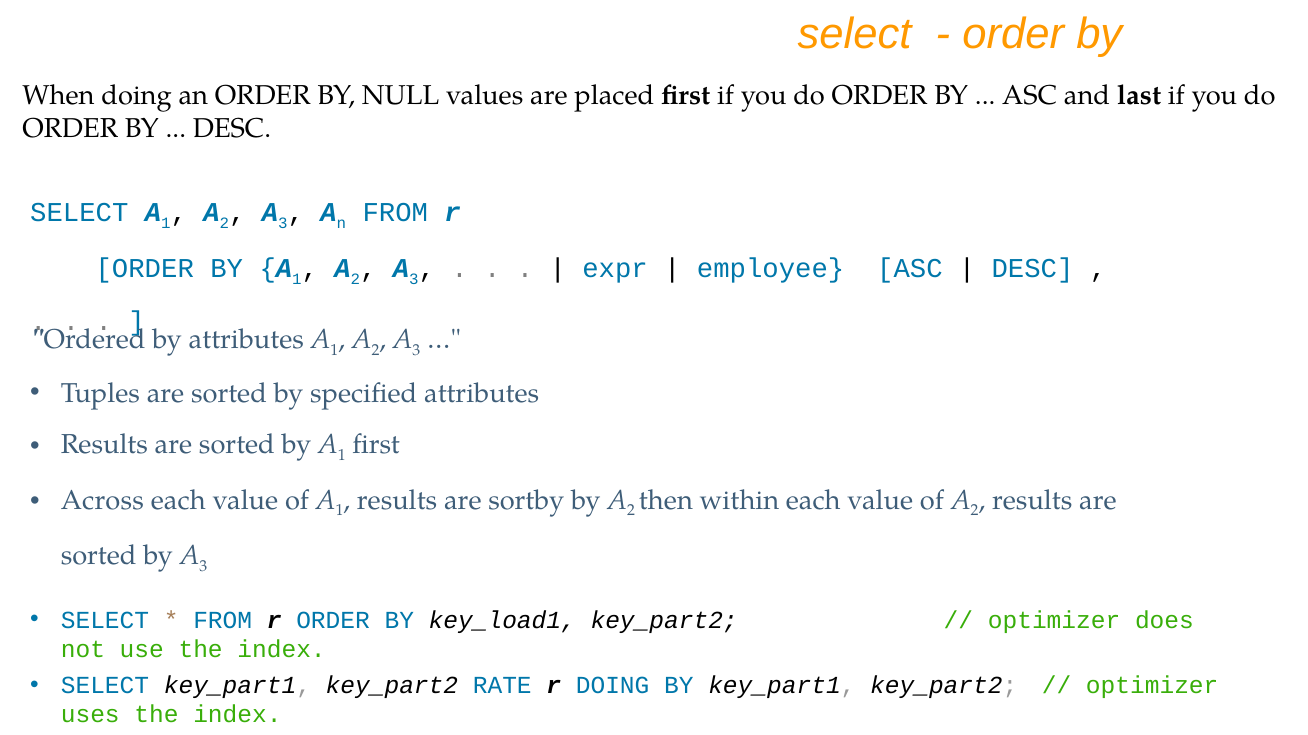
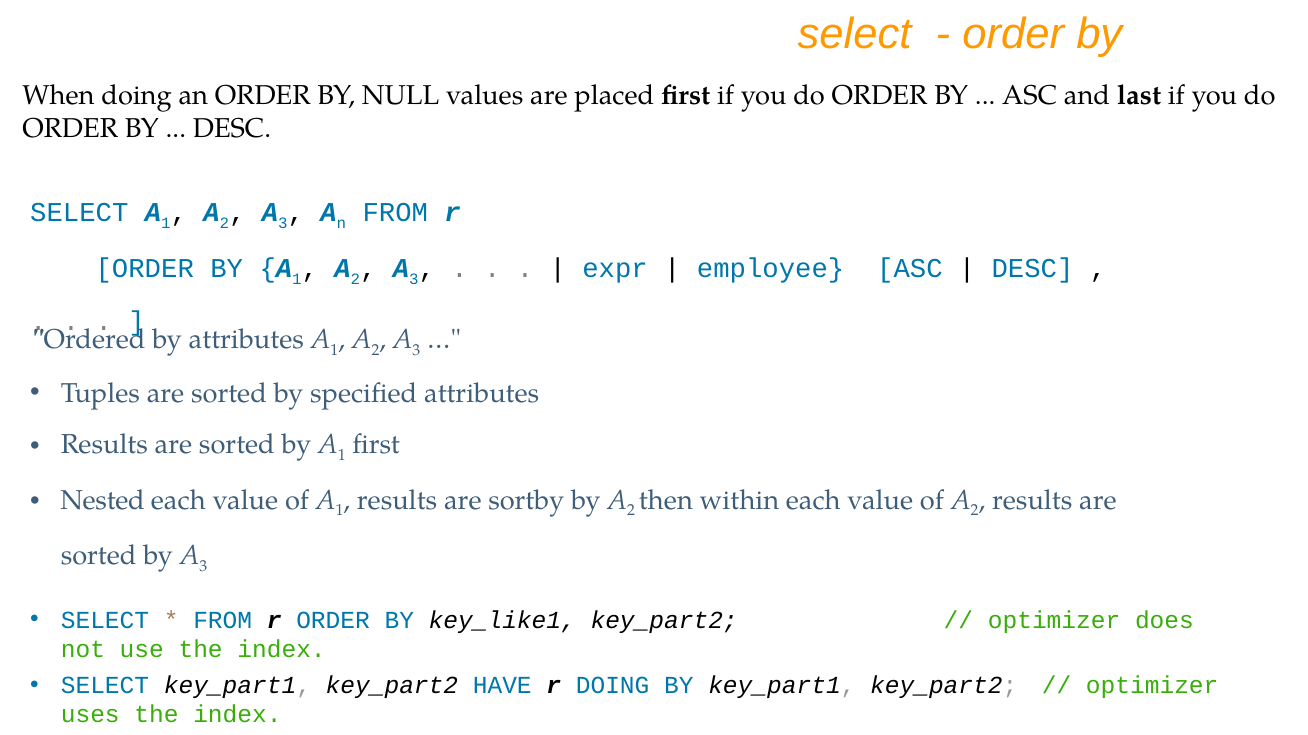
Across: Across -> Nested (103, 501)
key_load1: key_load1 -> key_like1 (502, 621)
RATE: RATE -> HAVE (502, 686)
